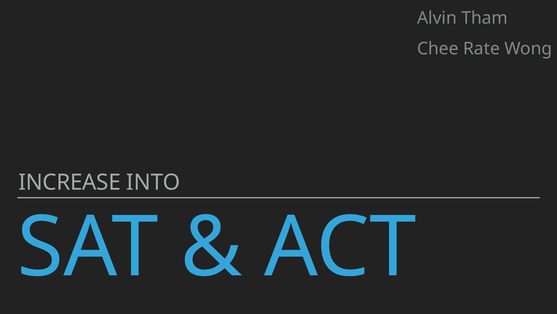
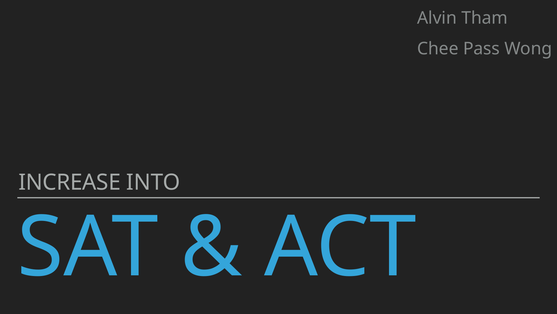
Rate: Rate -> Pass (482, 49)
